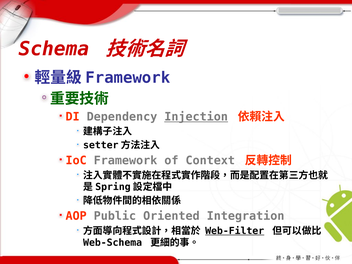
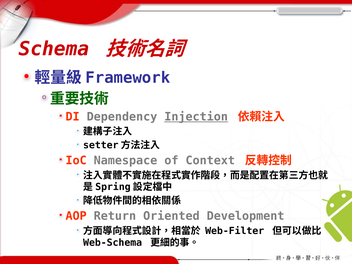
Framework: Framework -> Namespace (126, 161)
Public: Public -> Return (115, 216)
Integration: Integration -> Development (246, 216)
Web-Filter underline: present -> none (235, 231)
